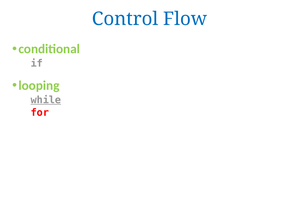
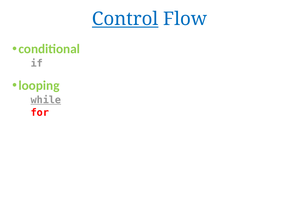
Control underline: none -> present (125, 19)
